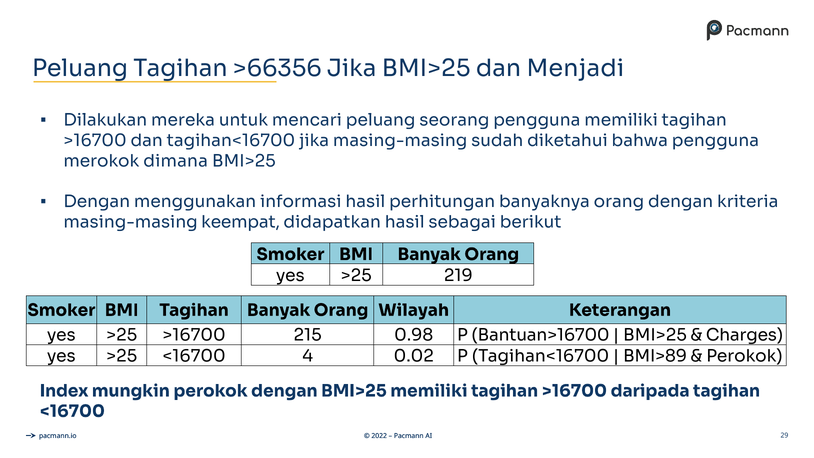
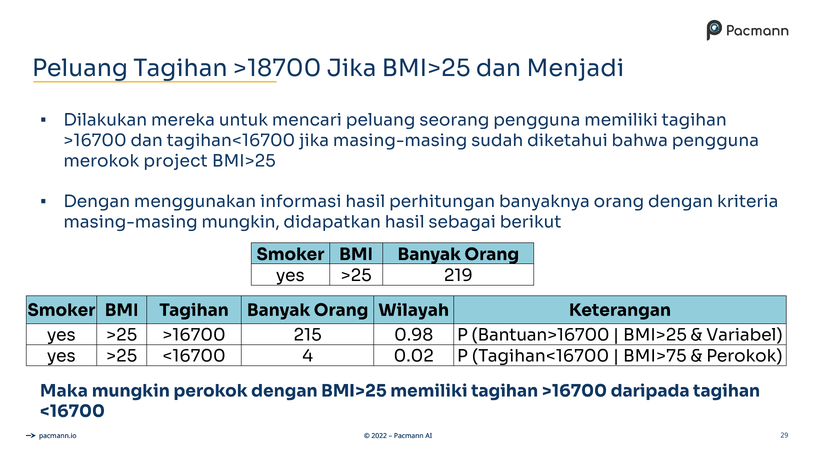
>66356: >66356 -> >18700 (277, 68)
dimana: dimana -> project (176, 161)
masing-masing keempat: keempat -> mungkin (241, 222)
Charges: Charges -> Variabel (745, 335)
BMI>89: BMI>89 -> BMI>75 (655, 356)
Index: Index -> Maka (64, 391)
